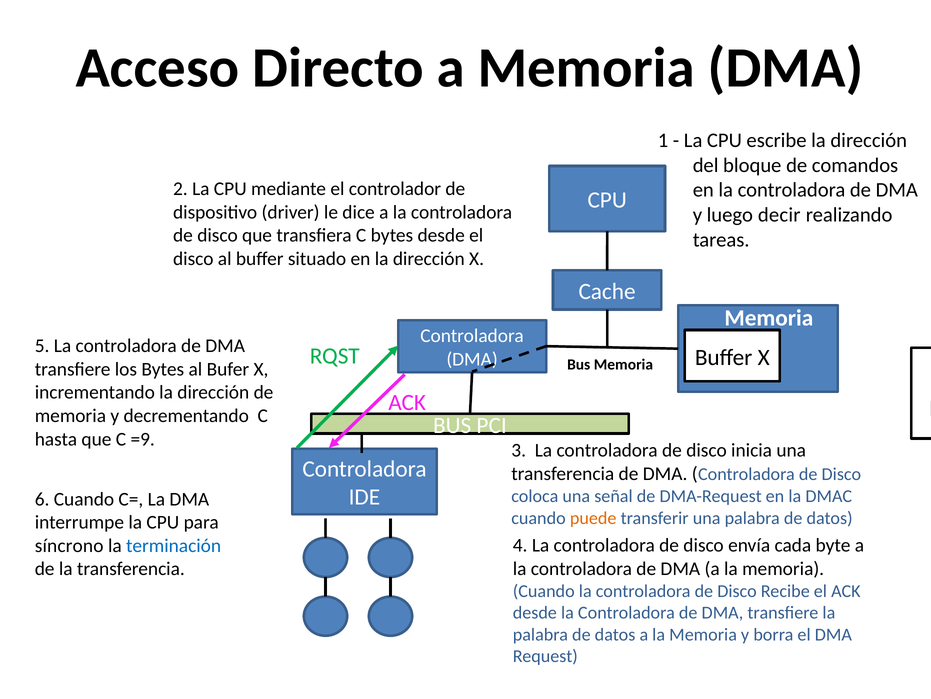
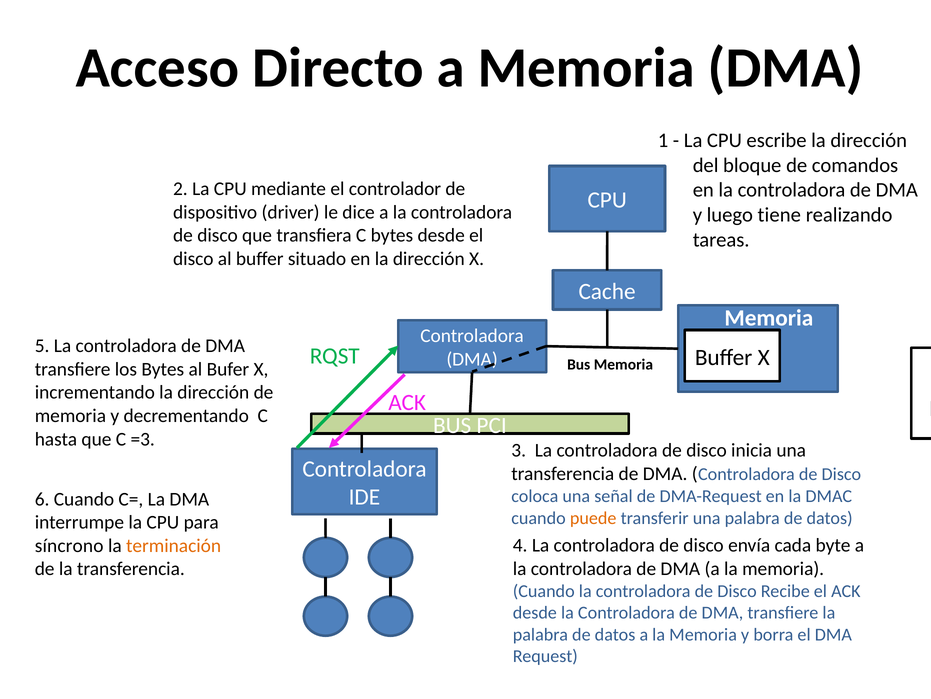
decir: decir -> tiene (779, 215)
=9: =9 -> =3 (143, 439)
terminación colour: blue -> orange (174, 545)
